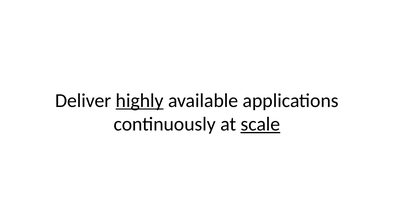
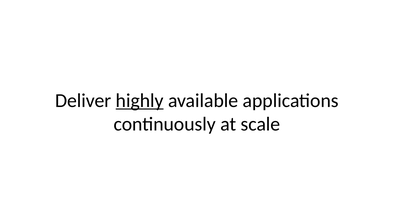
scale underline: present -> none (260, 124)
